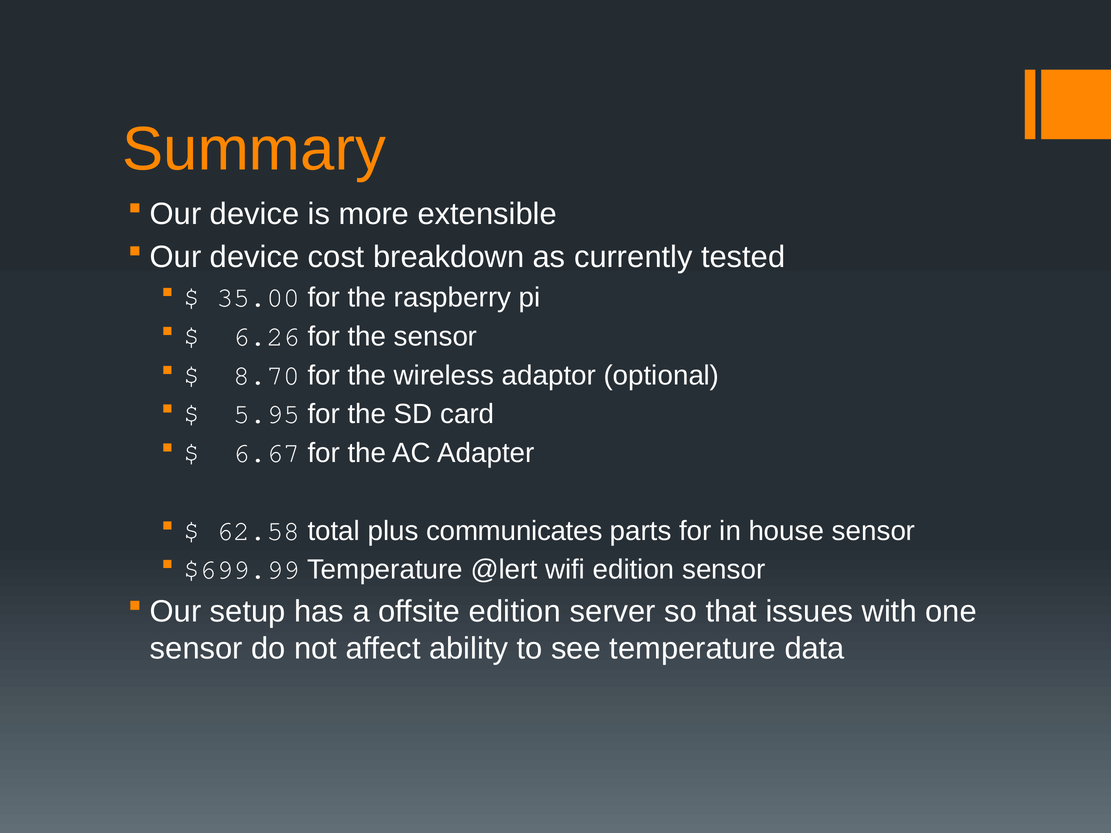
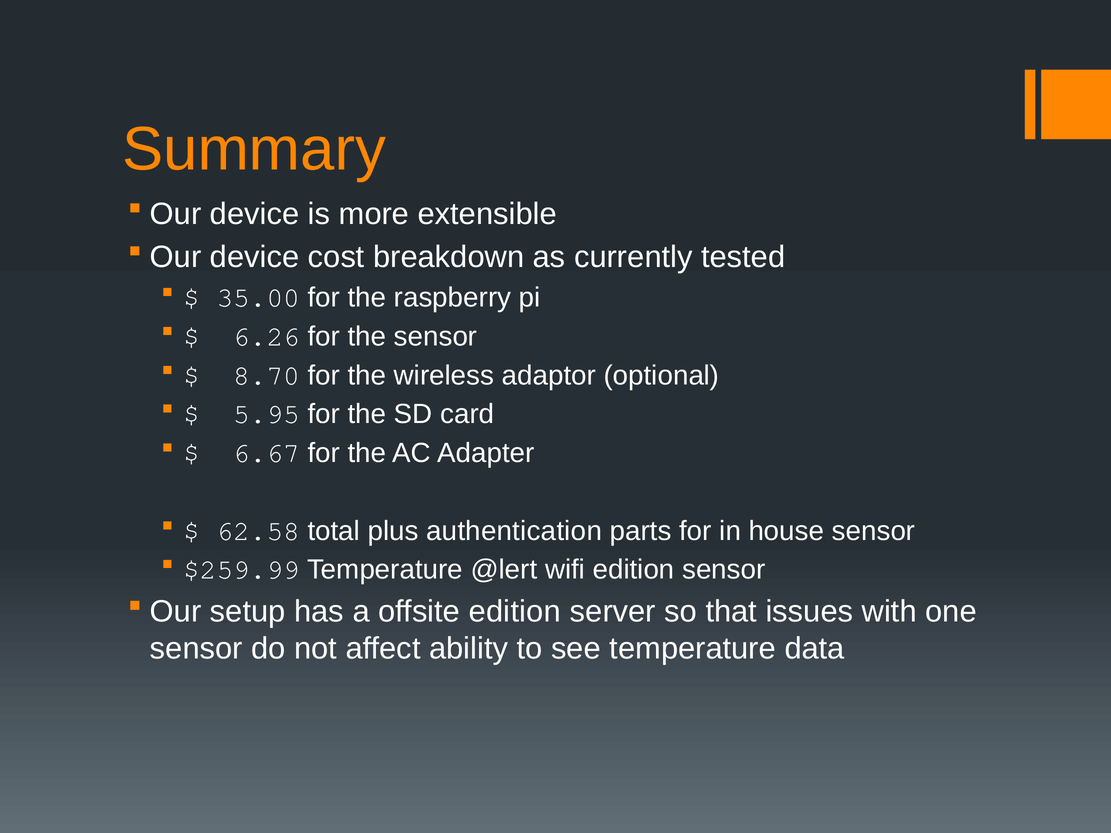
communicates: communicates -> authentication (514, 531)
$699.99: $699.99 -> $259.99 (242, 570)
